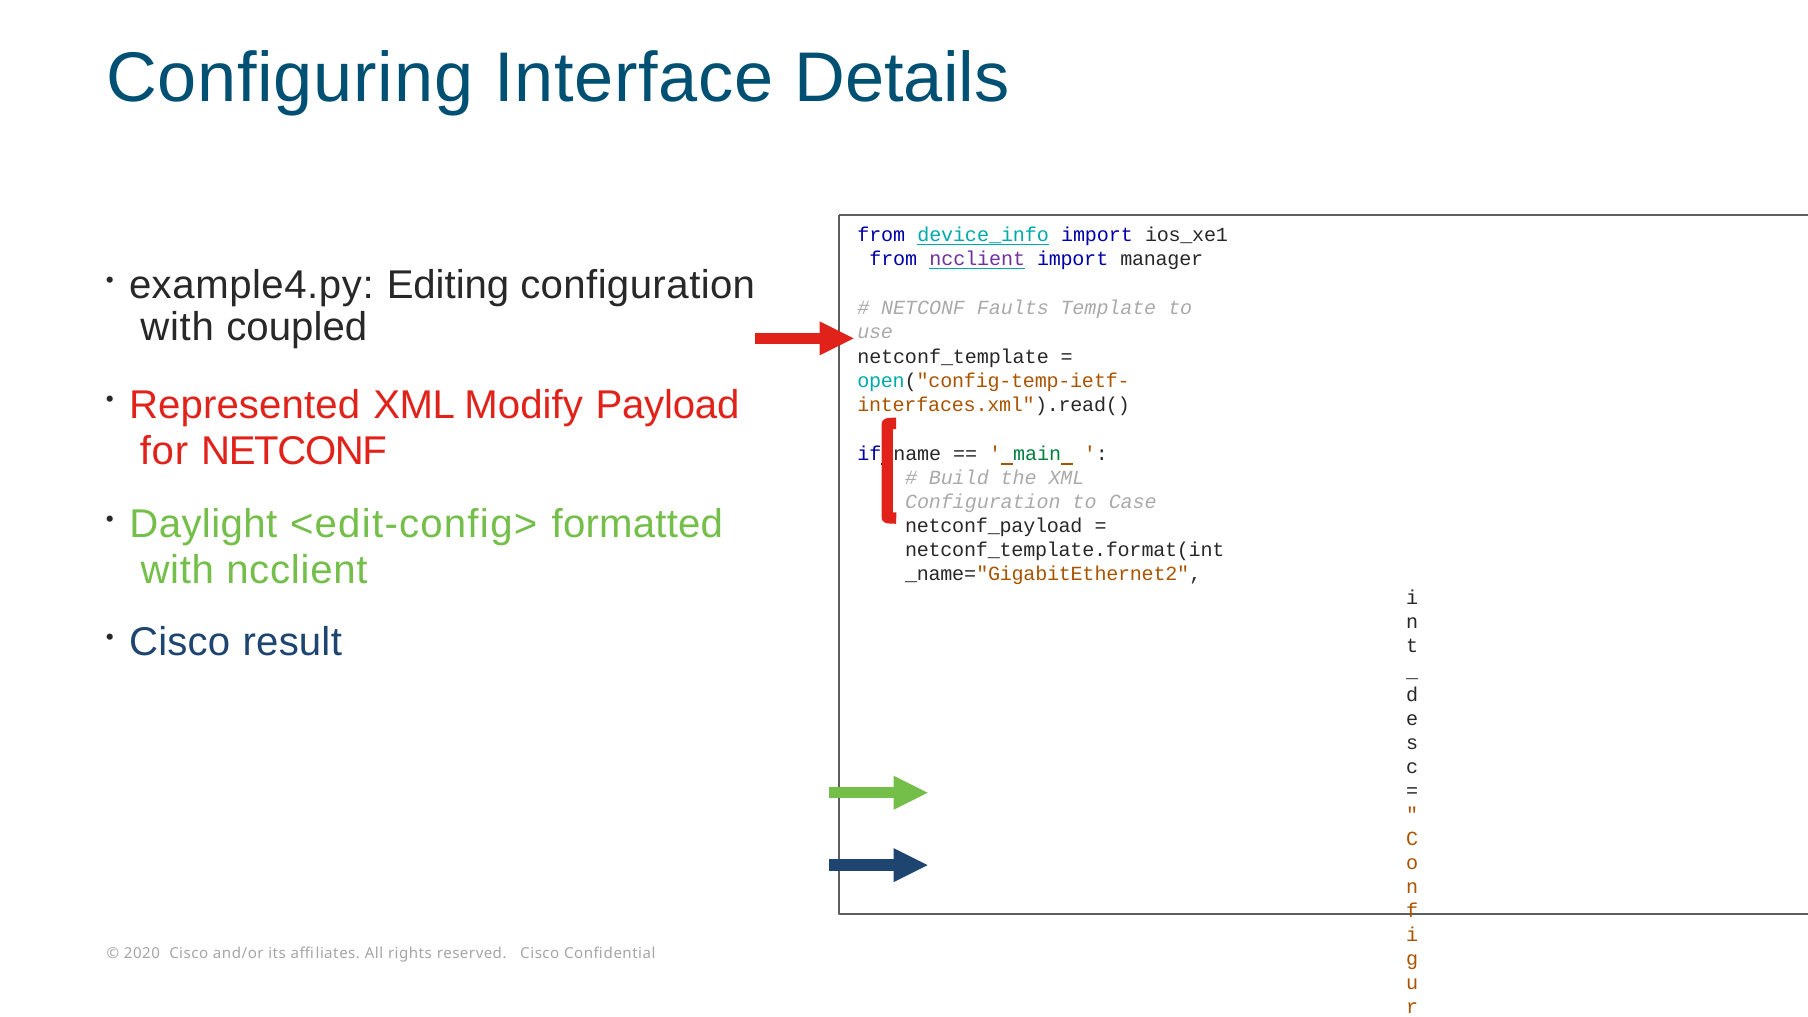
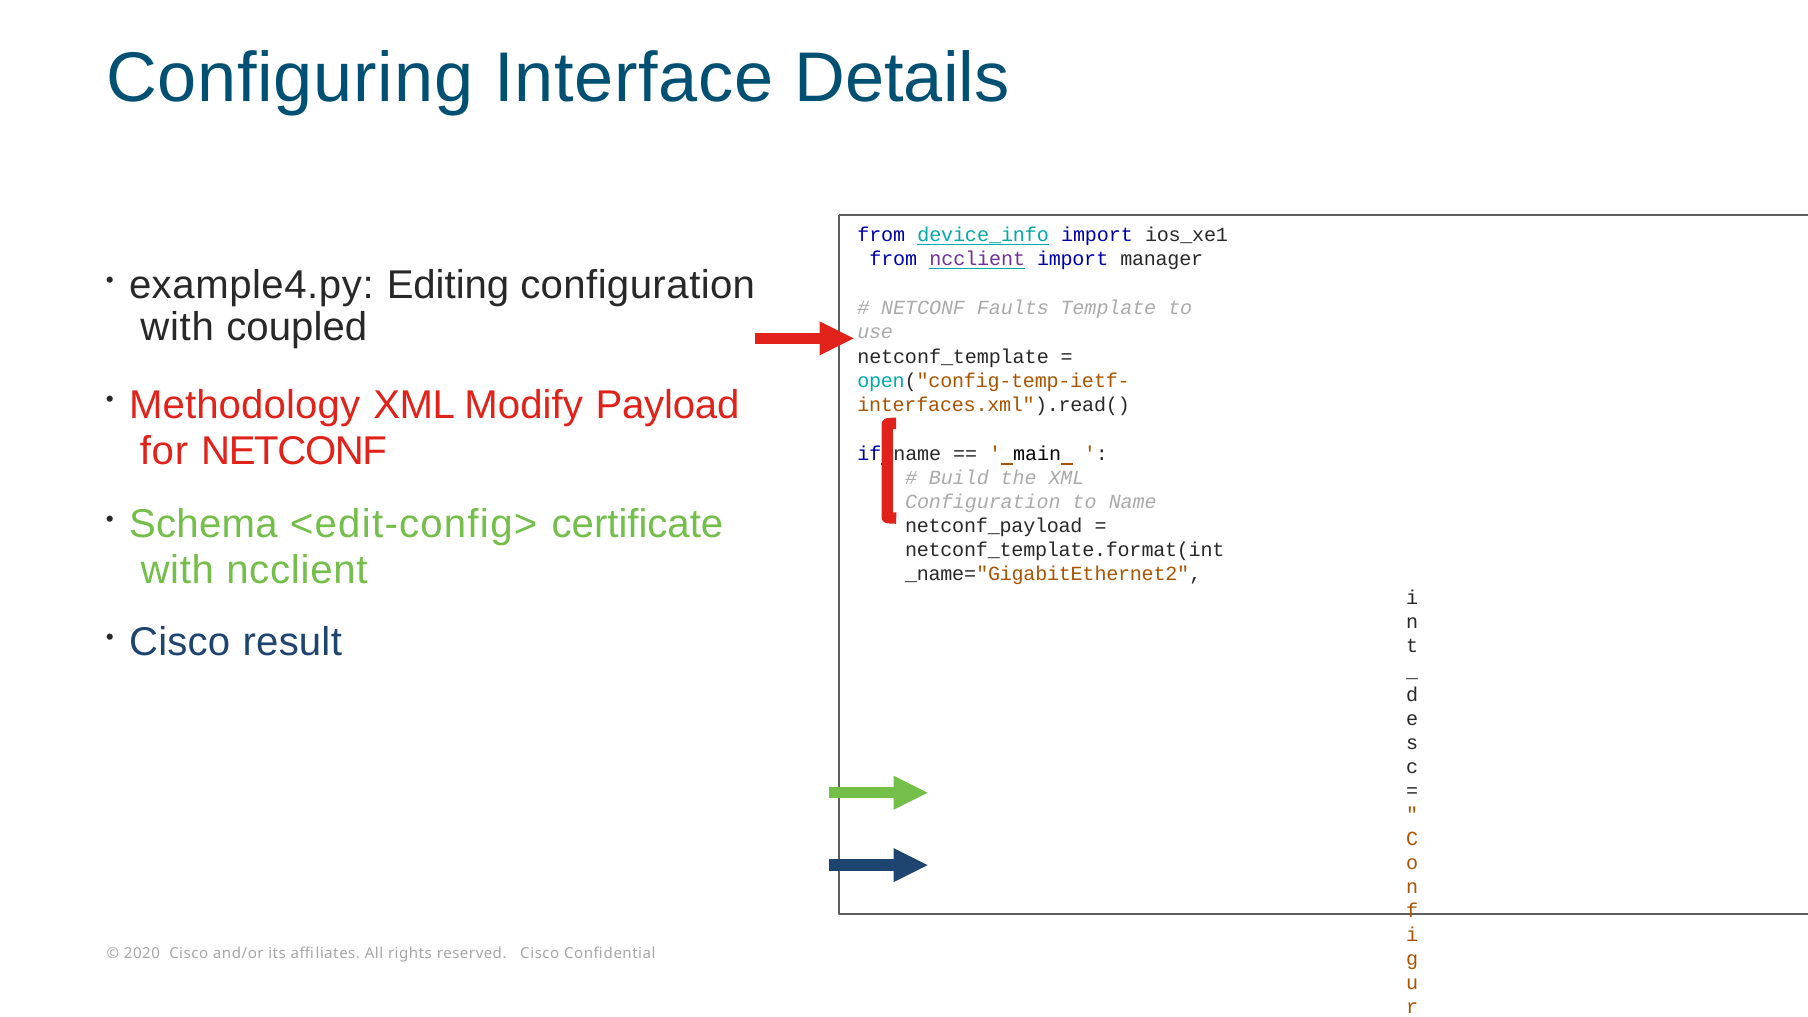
Represented: Represented -> Methodology (245, 405)
main colour: green -> black (1037, 454)
to Case: Case -> Name (1133, 502)
Daylight: Daylight -> Schema (203, 524)
formatted: formatted -> certificate (637, 524)
